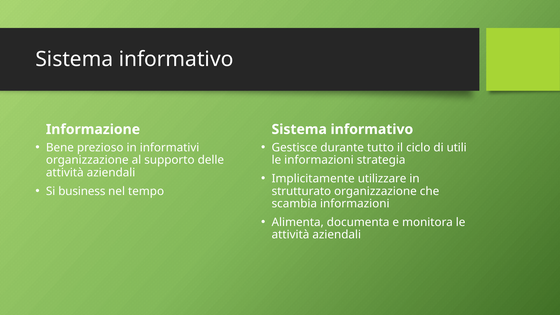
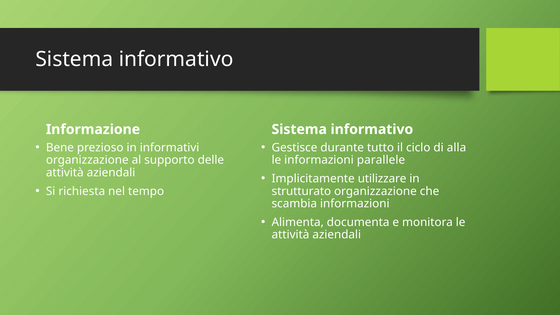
utili: utili -> alla (456, 148)
strategia: strategia -> parallele (381, 160)
business: business -> richiesta (82, 191)
